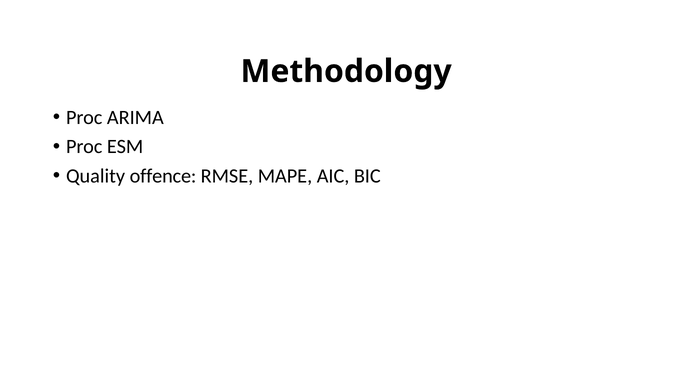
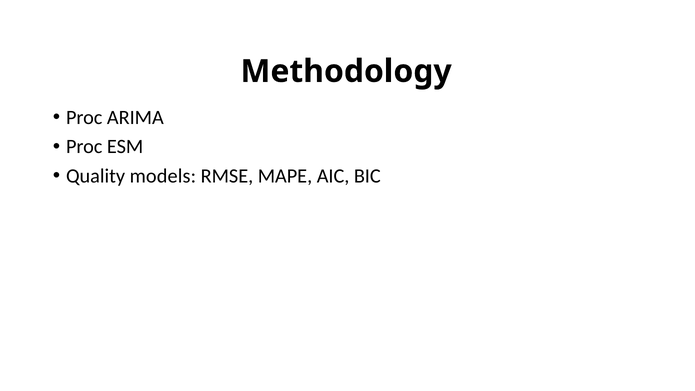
offence: offence -> models (163, 176)
